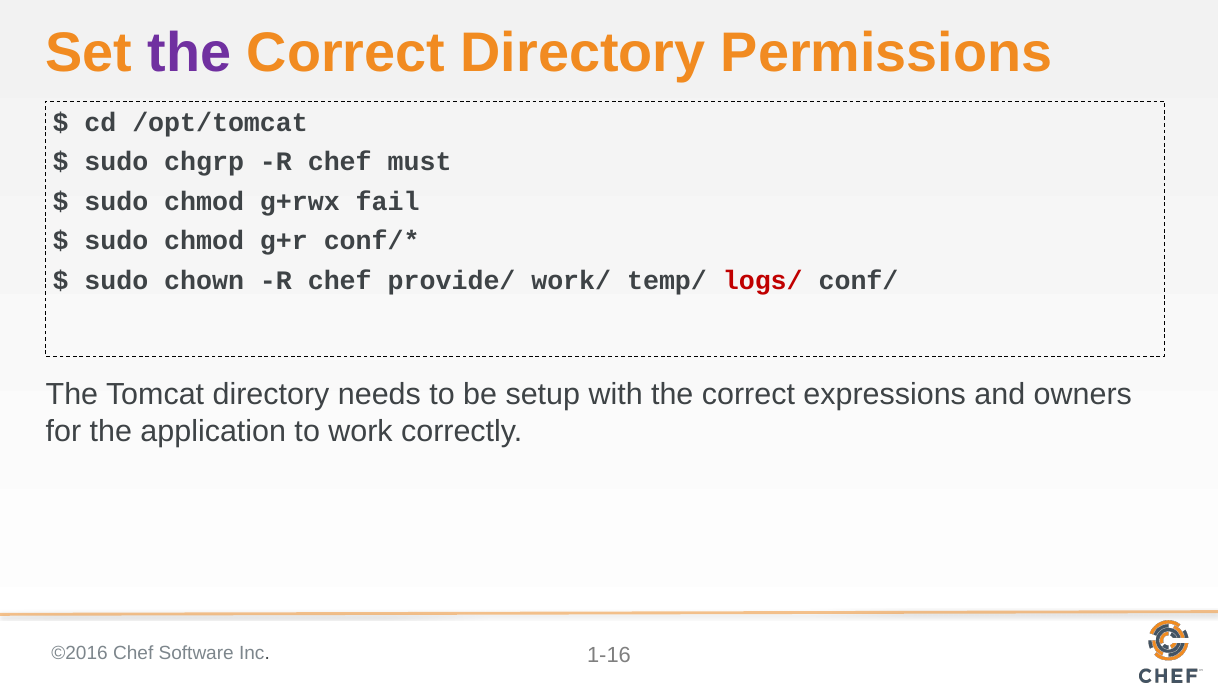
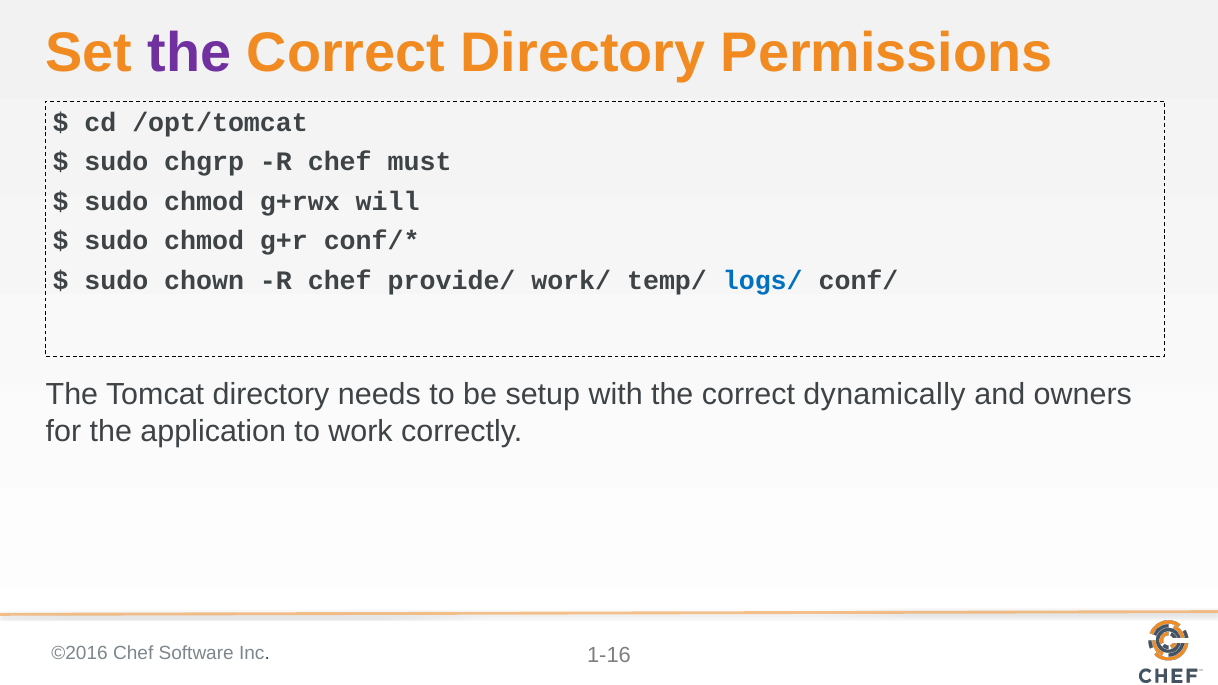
fail: fail -> will (388, 201)
logs/ colour: red -> blue (763, 280)
expressions: expressions -> dynamically (885, 395)
